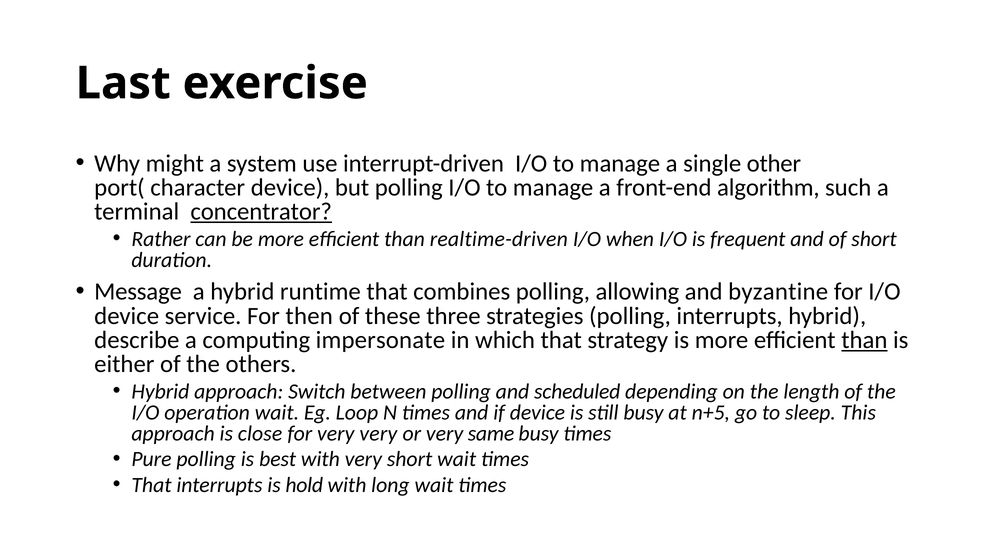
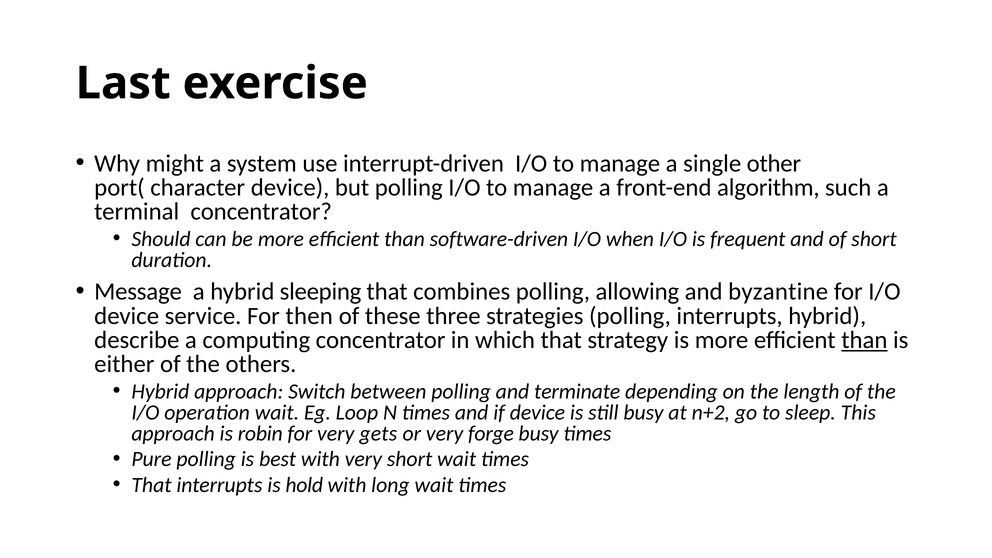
concentrator underline: present -> none (261, 212)
Rather: Rather -> Should (161, 239)
realtime-driven: realtime-driven -> software-driven (499, 239)
runtime: runtime -> sleeping (321, 292)
computing impersonate: impersonate -> concentrator (381, 340)
scheduled: scheduled -> terminate (577, 391)
n+5: n+5 -> n+2 (711, 413)
close: close -> robin (260, 434)
very very: very -> gets (378, 434)
same: same -> forge (491, 434)
